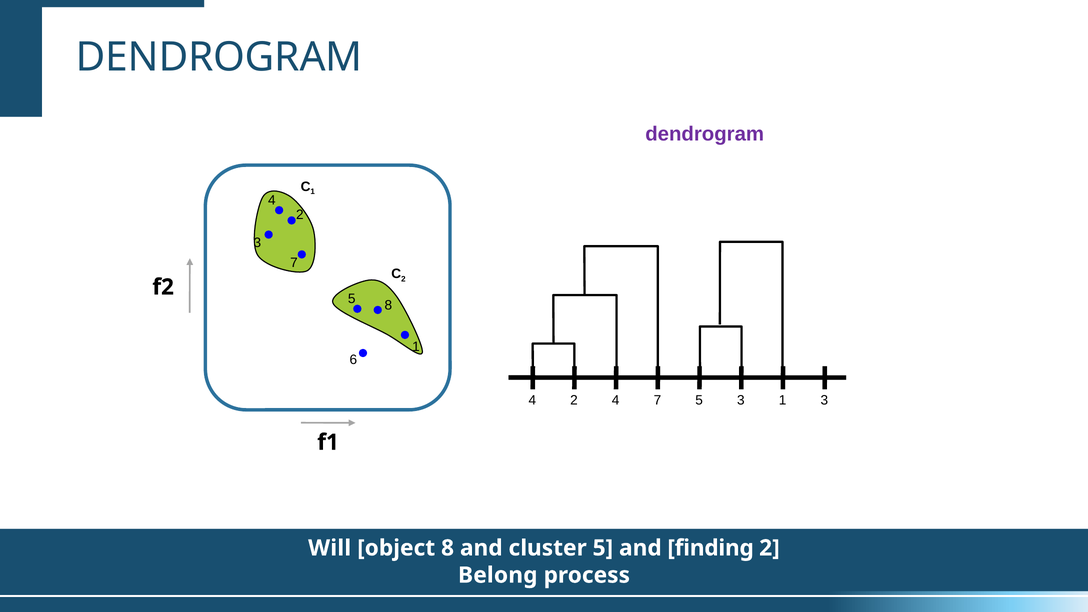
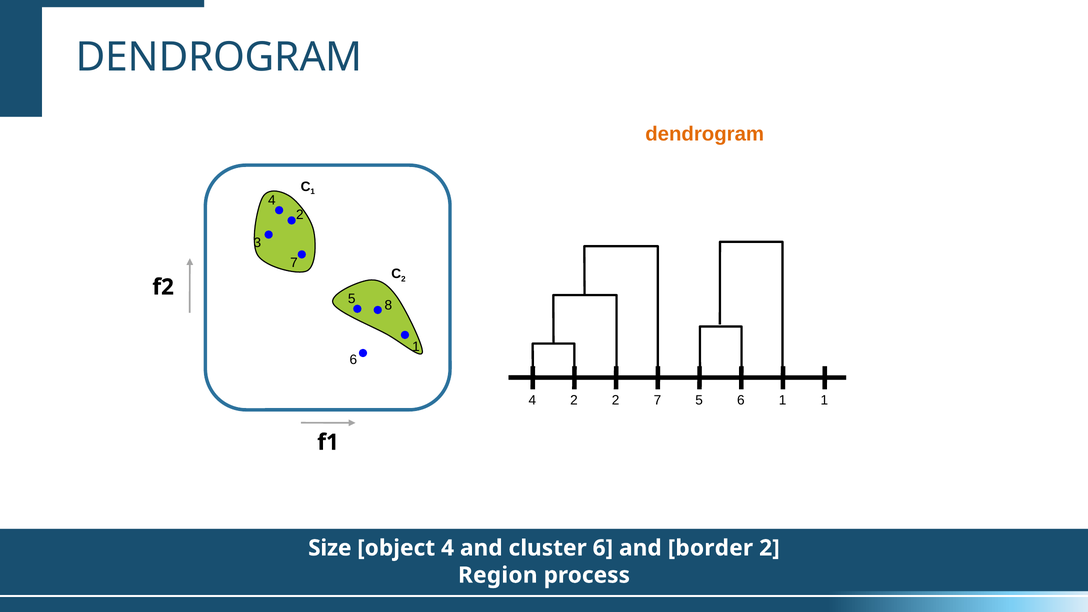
dendrogram colour: purple -> orange (705, 134)
4 2 4: 4 -> 2 (616, 400)
5 3: 3 -> 6 (741, 400)
1 3: 3 -> 1 (824, 400)
Will: Will -> Size (330, 548)
object 8: 8 -> 4 (448, 548)
cluster 5: 5 -> 6 (603, 548)
finding: finding -> border (710, 548)
Belong: Belong -> Region (498, 575)
